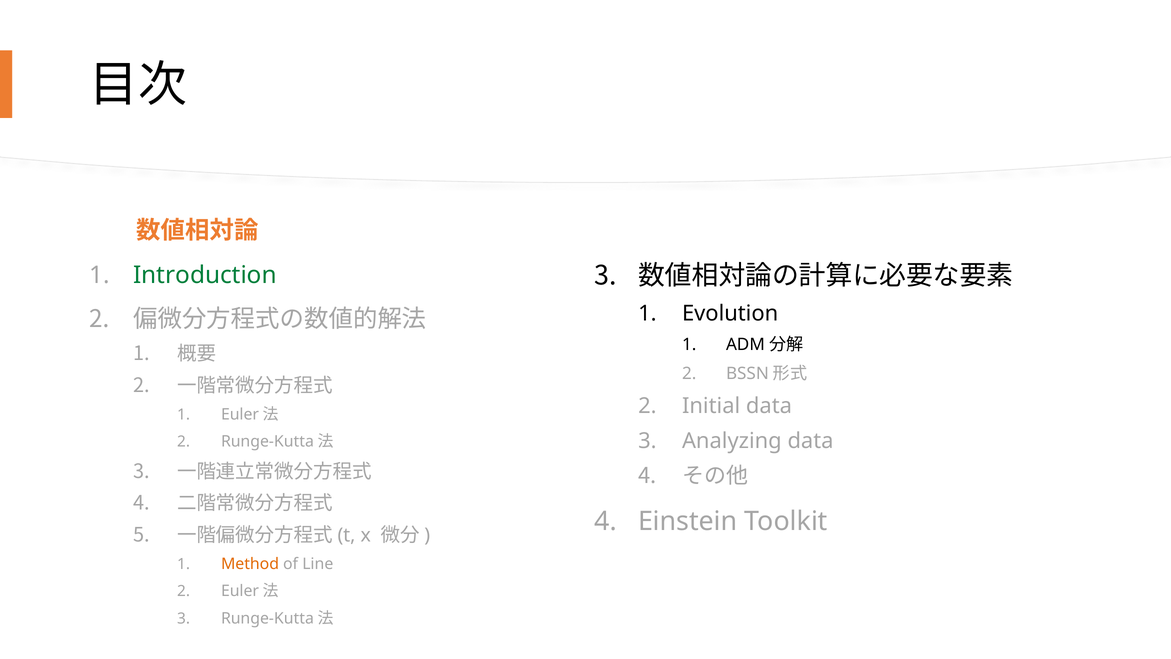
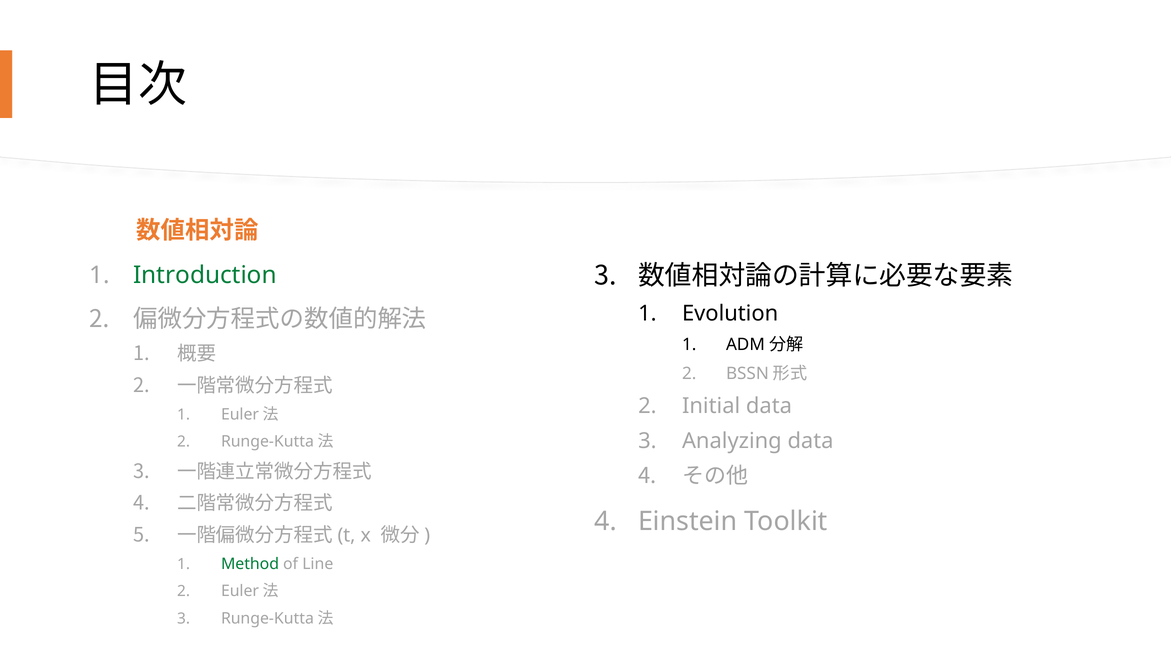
Method colour: orange -> green (250, 564)
